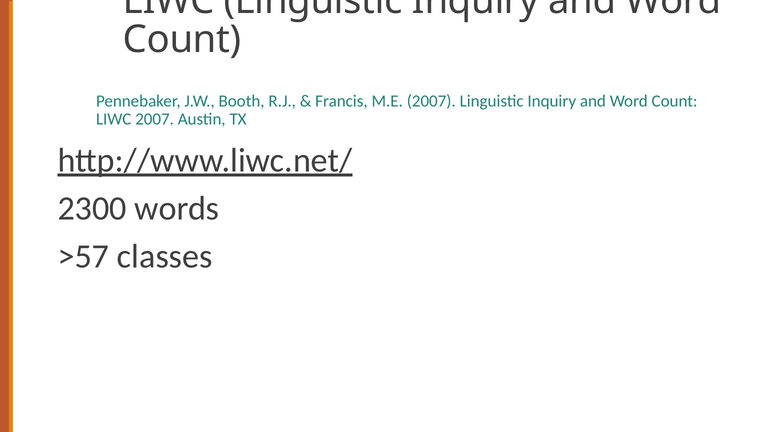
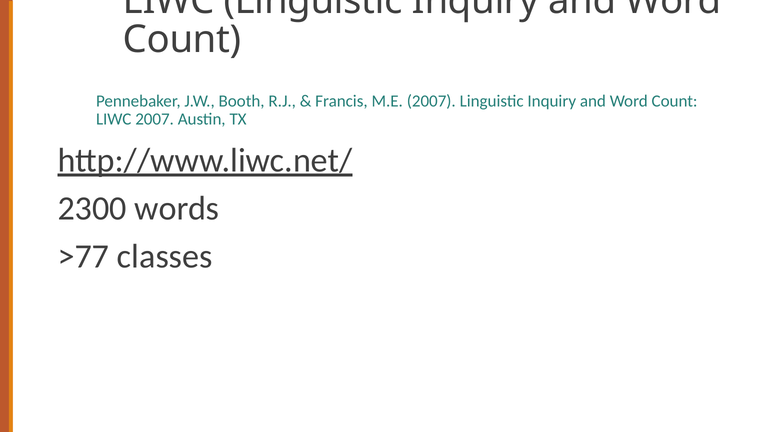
>57: >57 -> >77 (83, 257)
